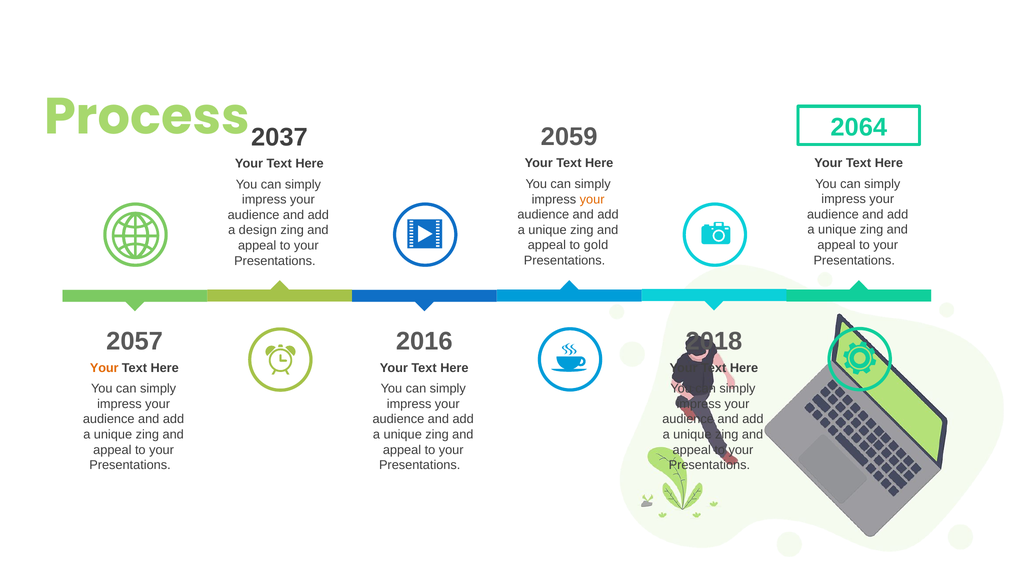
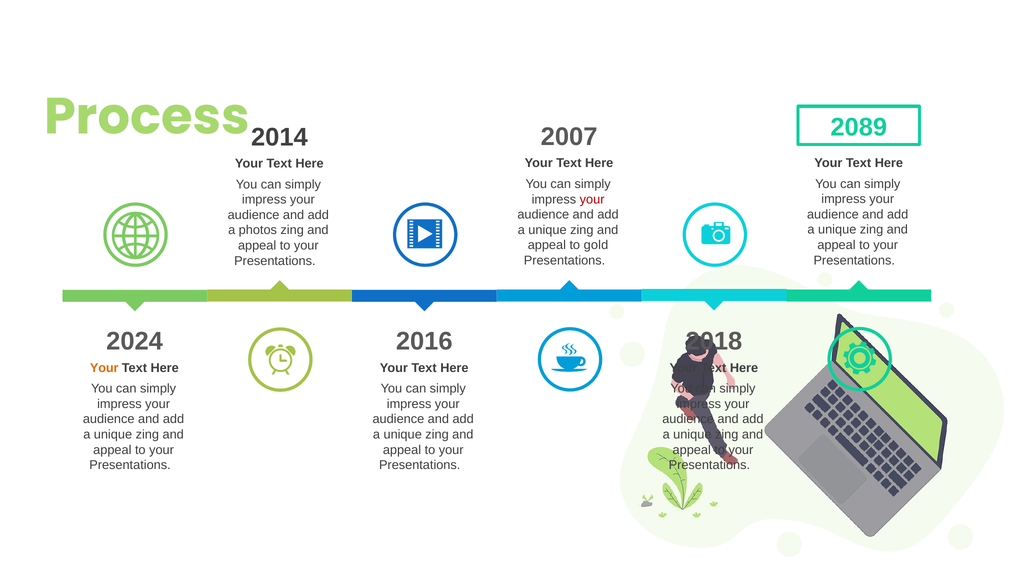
2064: 2064 -> 2089 (859, 127)
2059: 2059 -> 2007 (569, 137)
2037: 2037 -> 2014 (279, 137)
your colour: orange -> red (592, 199)
design: design -> photos (258, 230)
2057: 2057 -> 2024 (135, 342)
